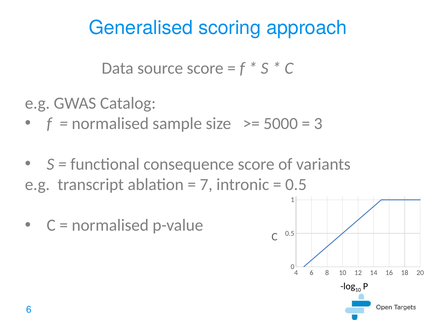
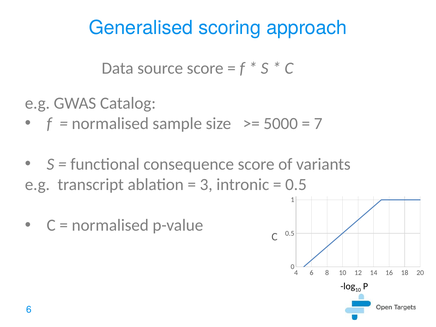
3: 3 -> 7 (318, 124)
7: 7 -> 3 (206, 185)
